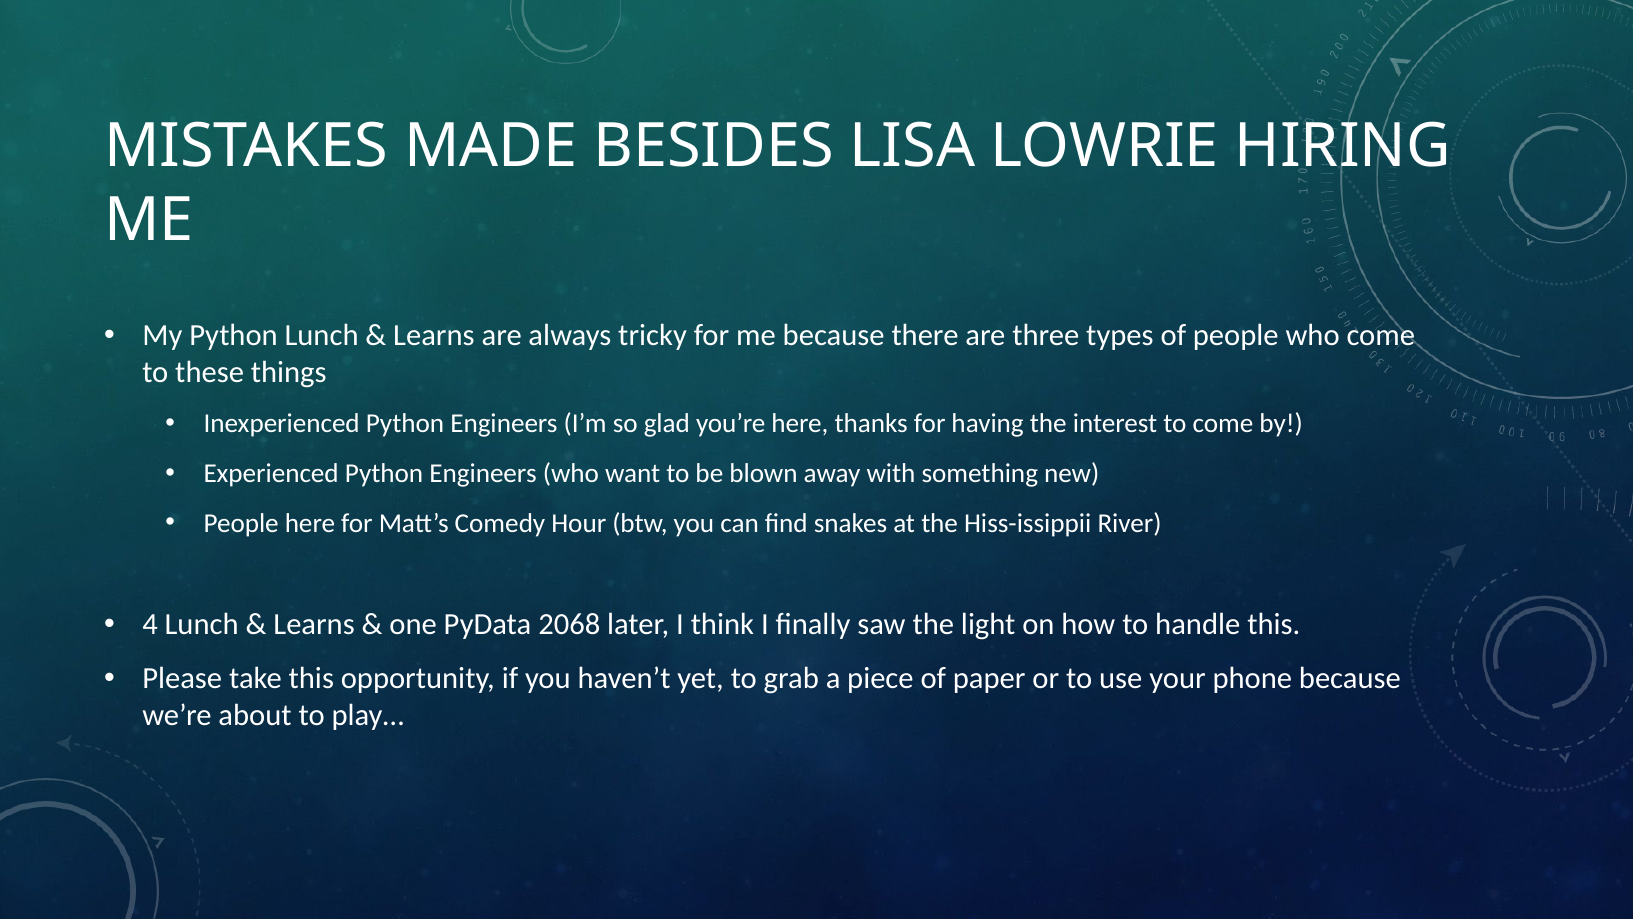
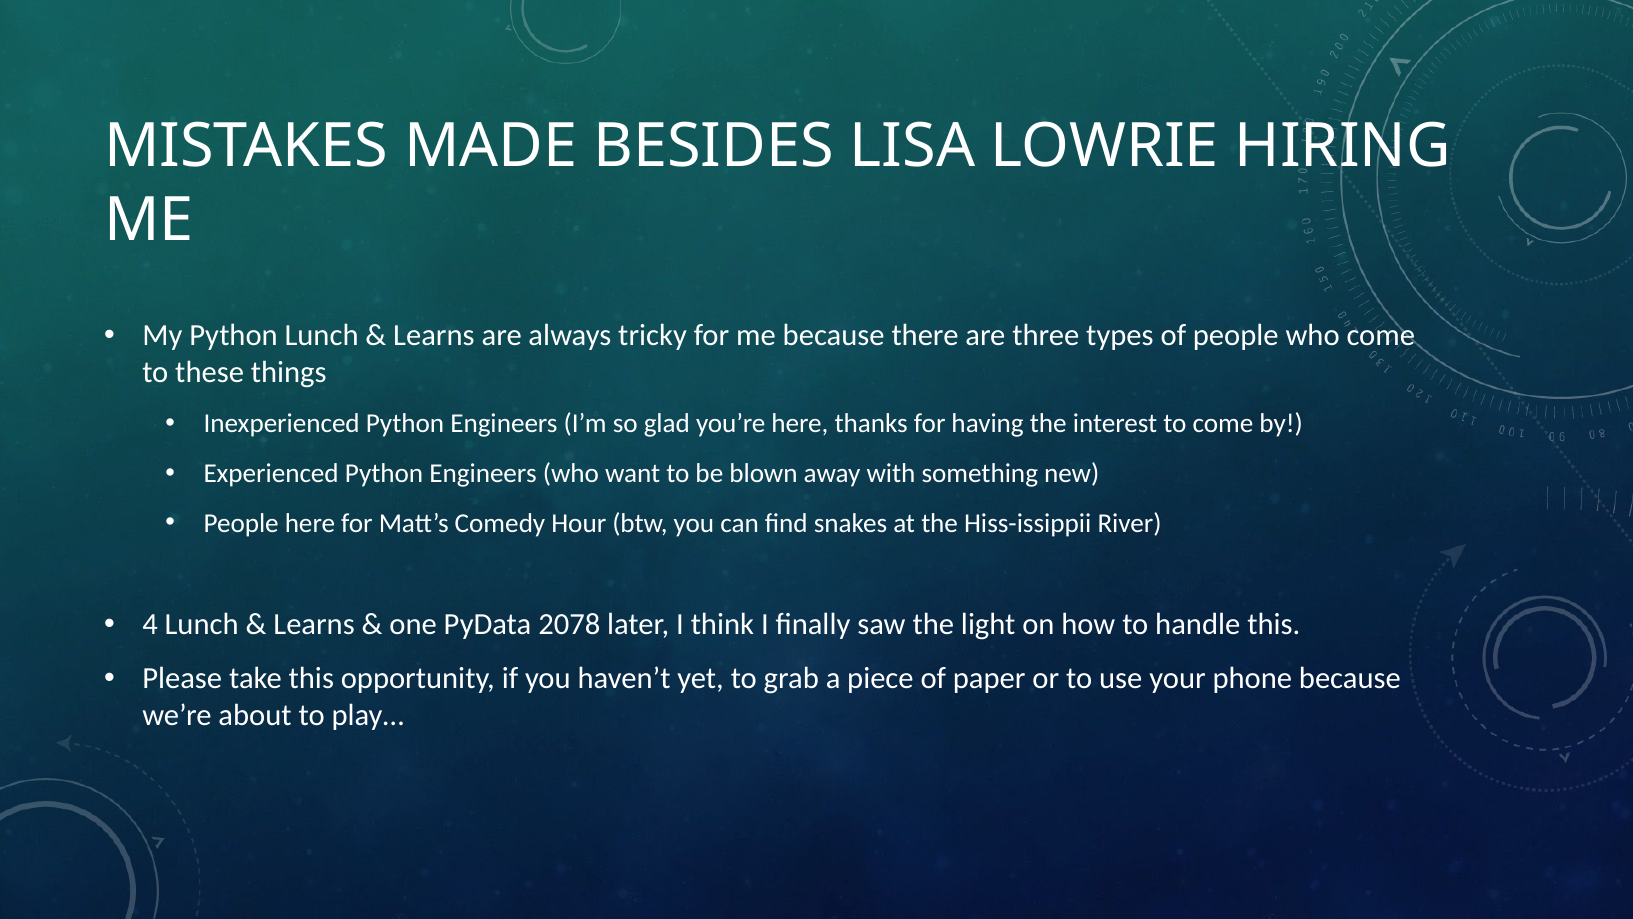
2068: 2068 -> 2078 (569, 625)
